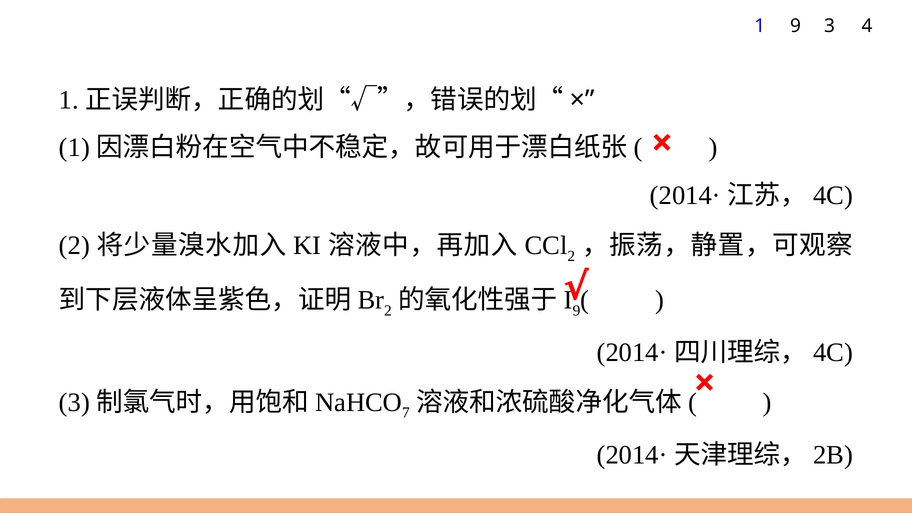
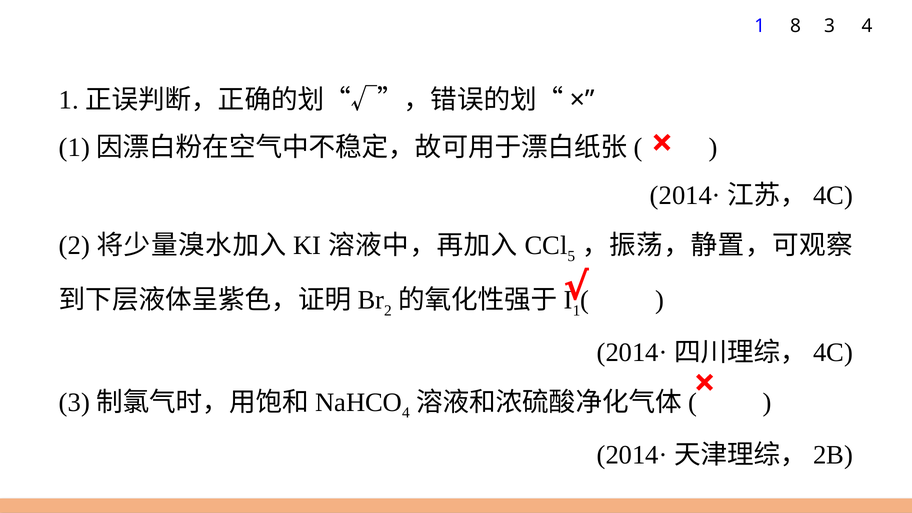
1 9: 9 -> 8 (796, 26)
2: 2 -> 5 (571, 256)
9: 9 -> 1 (577, 311)
7: 7 -> 4 (406, 413)
